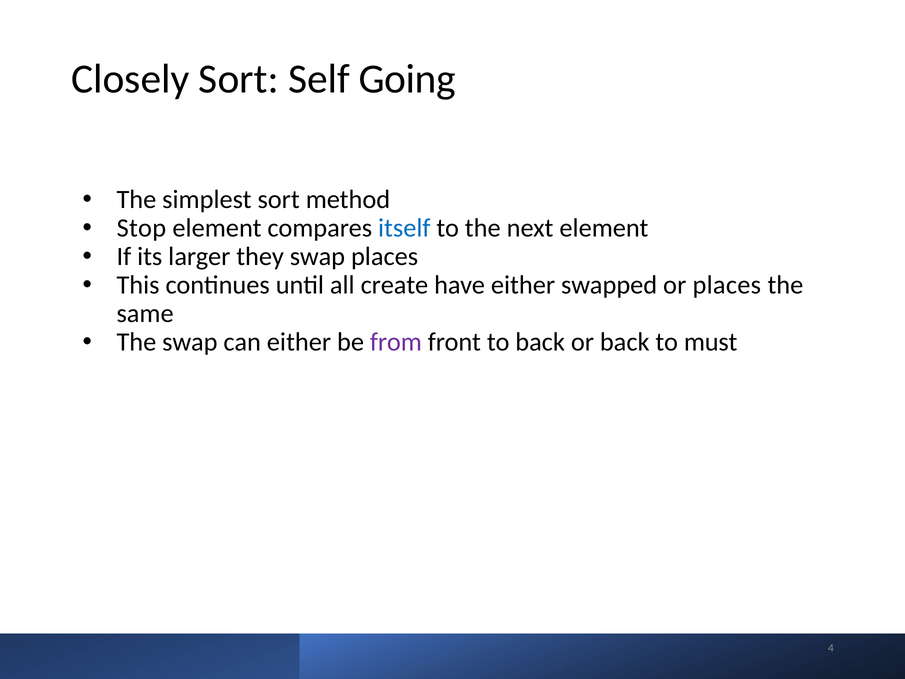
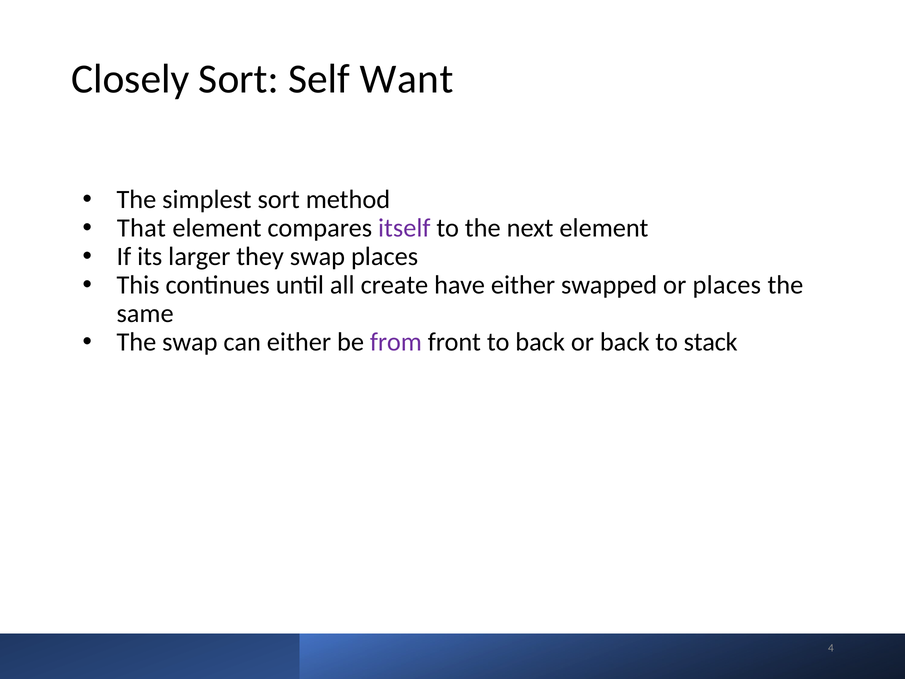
Going: Going -> Want (407, 79)
Stop: Stop -> That (141, 228)
itself colour: blue -> purple (404, 228)
must: must -> stack (711, 342)
